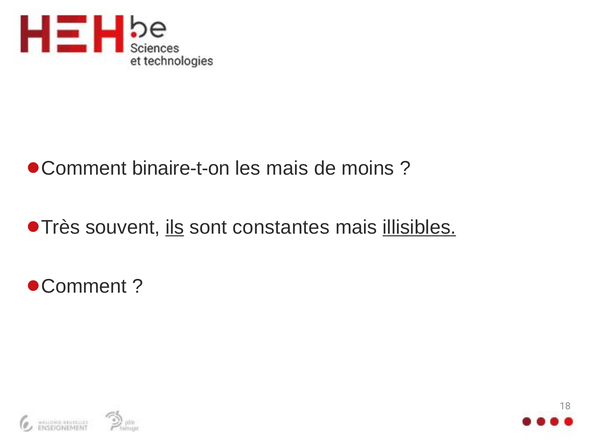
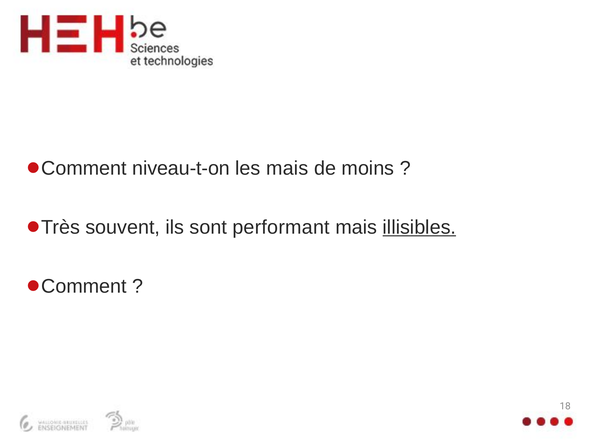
binaire-t-on: binaire-t-on -> niveau-t-on (181, 168)
ils underline: present -> none (175, 227)
constantes: constantes -> performant (281, 227)
